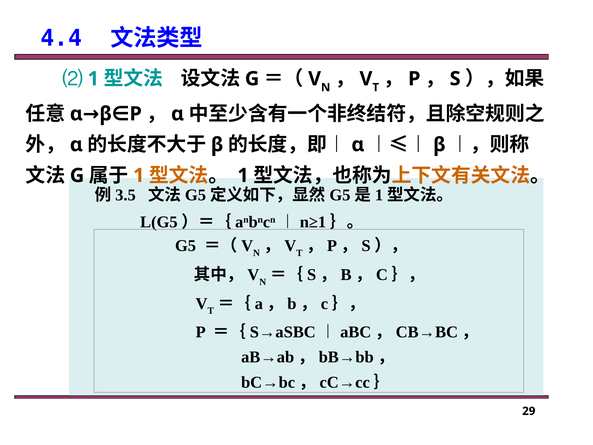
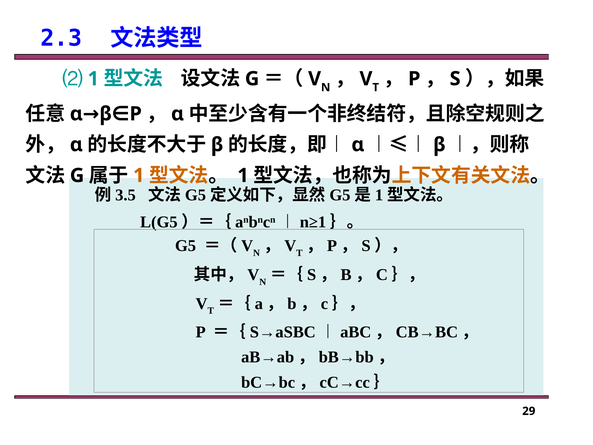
4.4: 4.4 -> 2.3 (61, 38)
